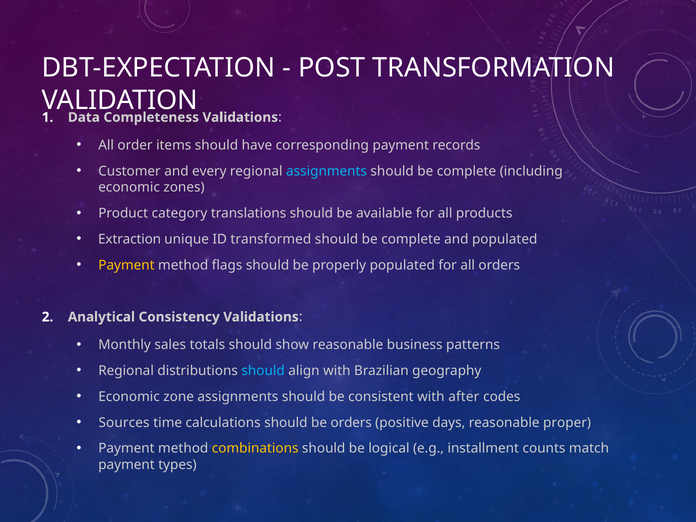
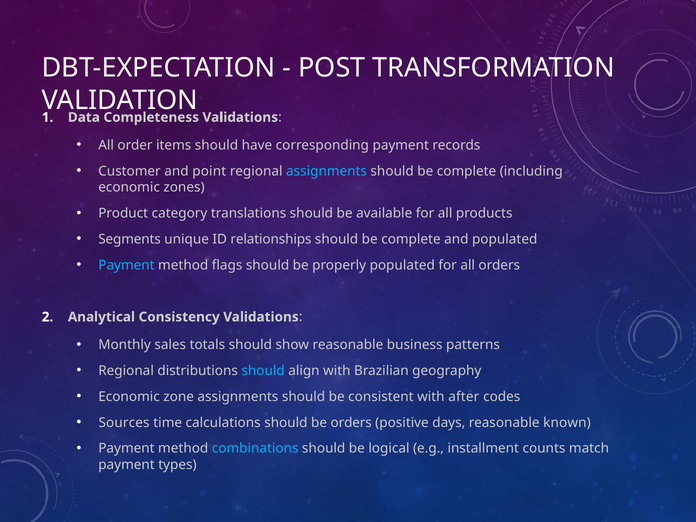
every: every -> point (209, 171)
Extraction: Extraction -> Segments (130, 239)
transformed: transformed -> relationships (271, 239)
Payment colour: yellow -> light blue (126, 265)
proper: proper -> known (567, 423)
combinations colour: yellow -> light blue (255, 448)
